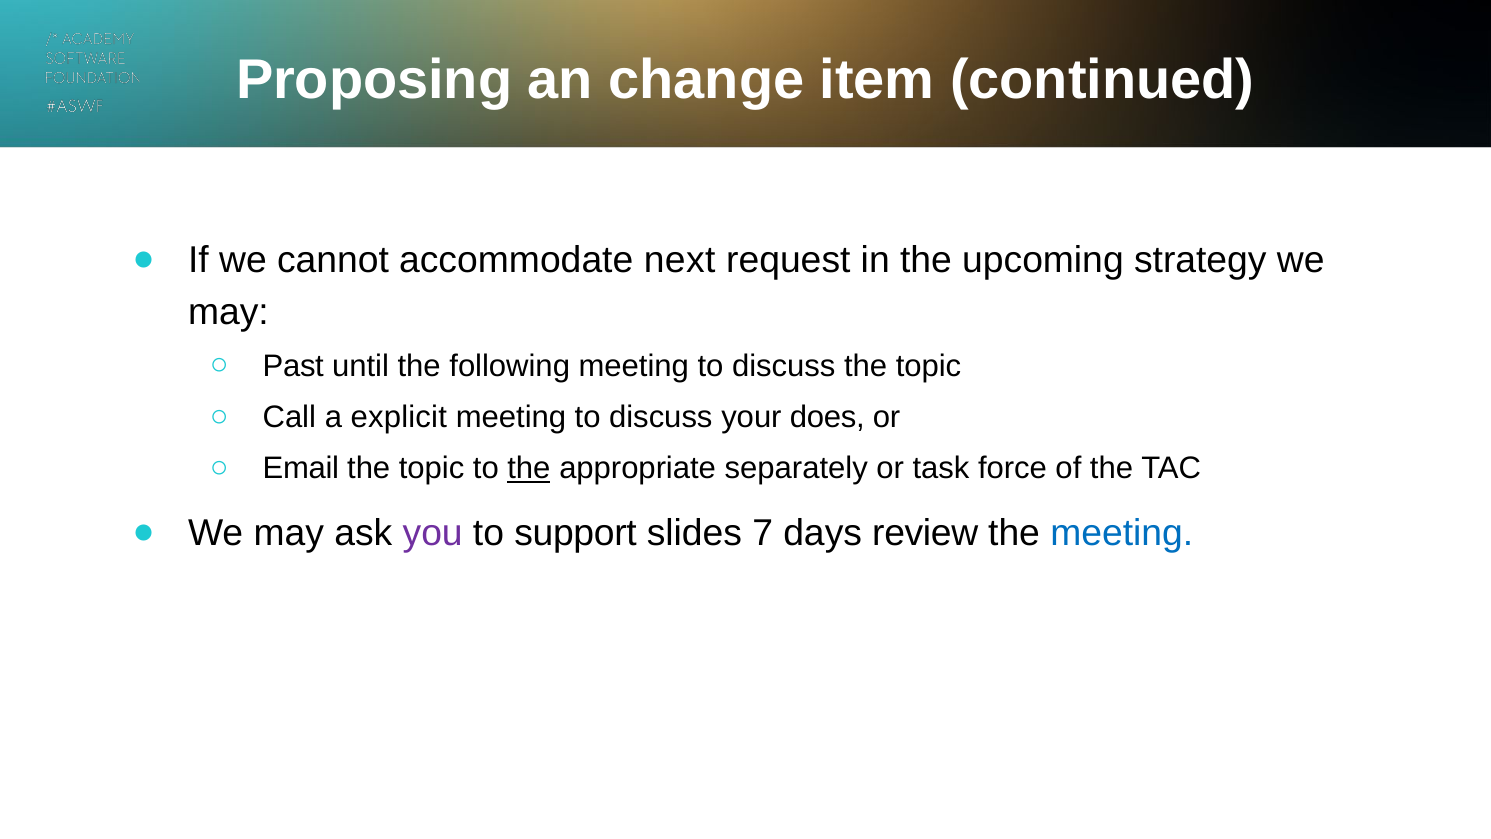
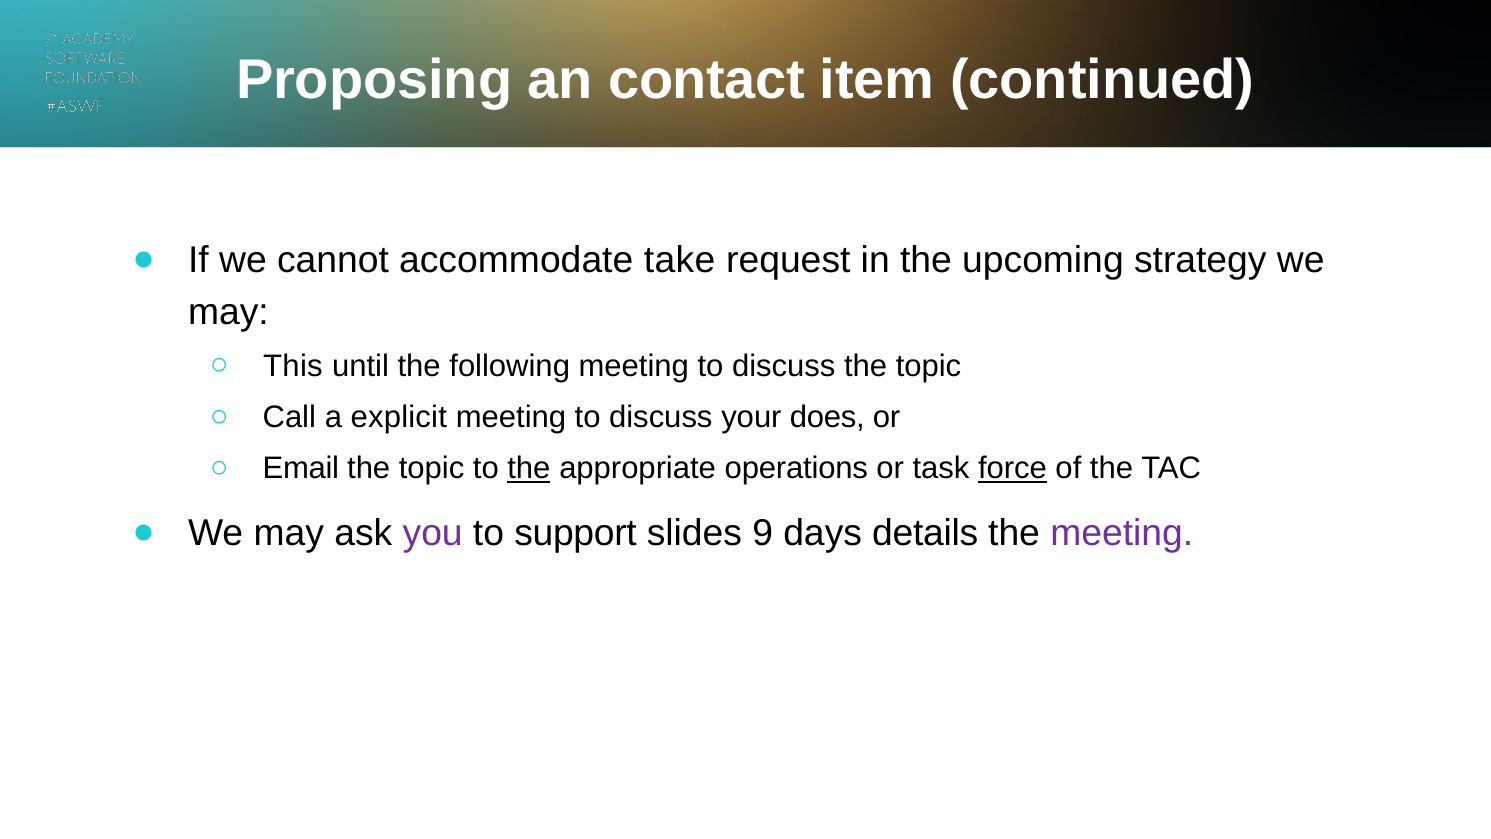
change: change -> contact (707, 80)
next: next -> take (680, 260)
Past: Past -> This (293, 366)
separately: separately -> operations (796, 469)
force underline: none -> present (1012, 469)
7: 7 -> 9 (763, 533)
review: review -> details (925, 533)
meeting colour: blue -> purple (1122, 533)
